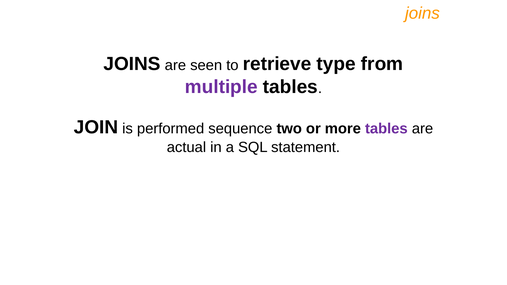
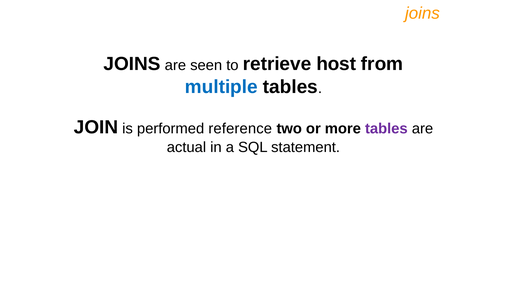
type: type -> host (336, 64)
multiple colour: purple -> blue (221, 87)
sequence: sequence -> reference (240, 129)
